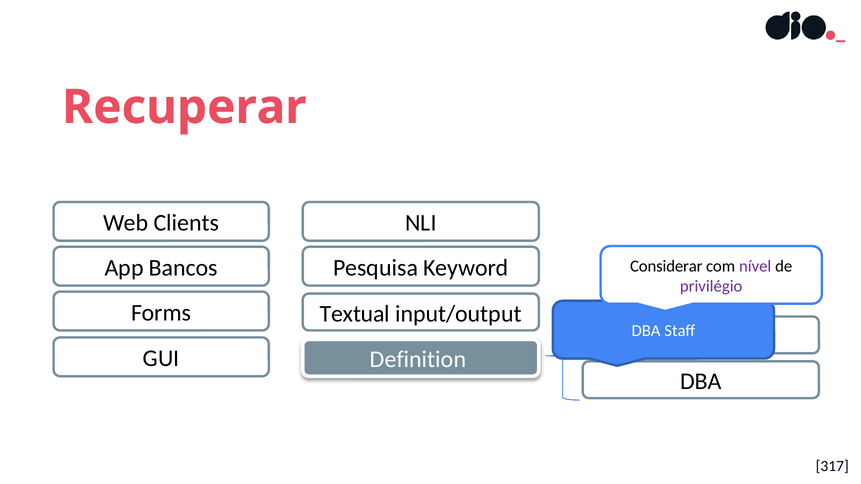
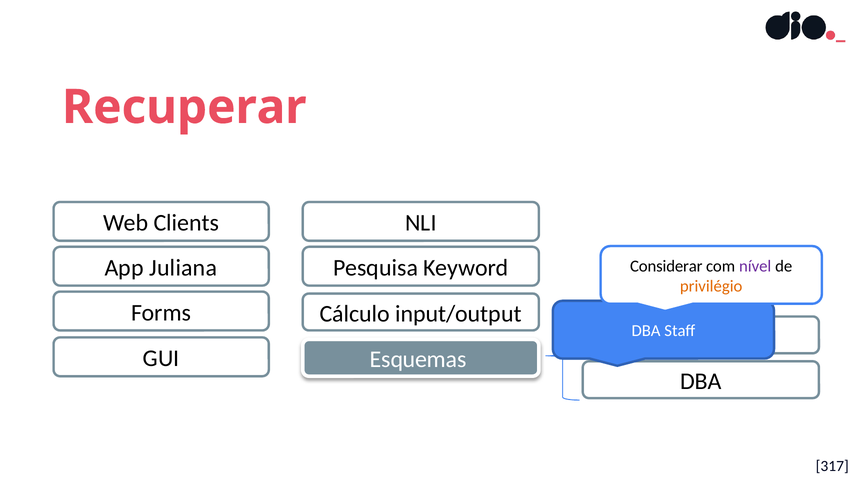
Bancos: Bancos -> Juliana (183, 268)
privilégio colour: purple -> orange (711, 286)
Textual: Textual -> Cálculo (355, 314)
Definition: Definition -> Esquemas (418, 360)
